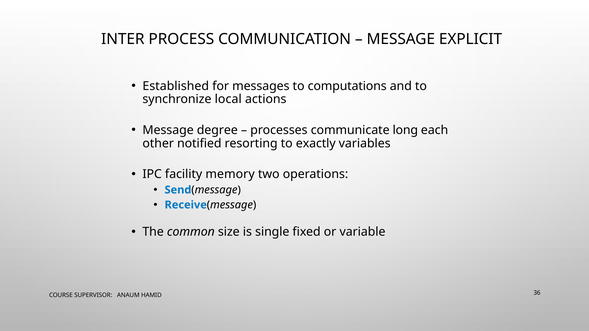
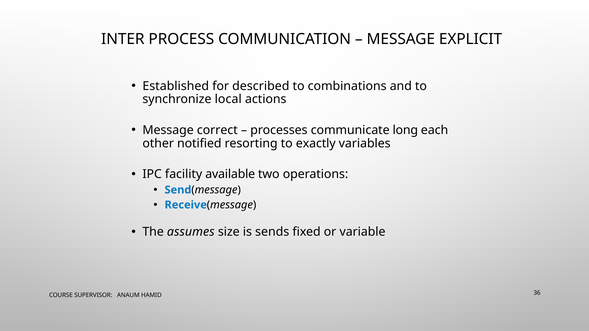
messages: messages -> described (261, 86)
computations: computations -> combinations (347, 86)
degree: degree -> correct (217, 130)
memory: memory -> available (230, 174)
common: common -> assumes (191, 232)
single: single -> sends (272, 232)
